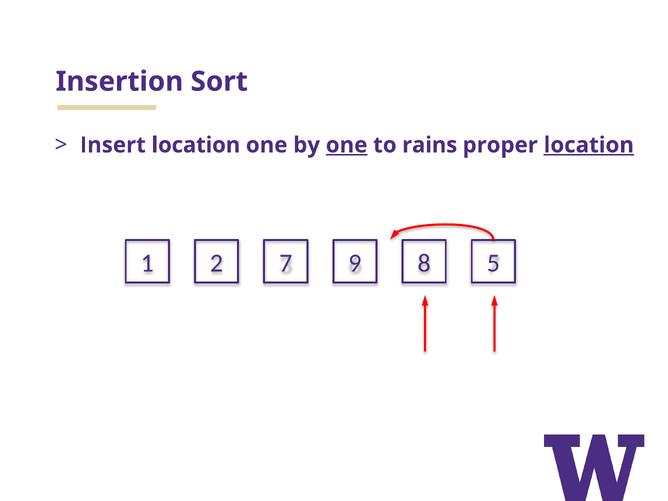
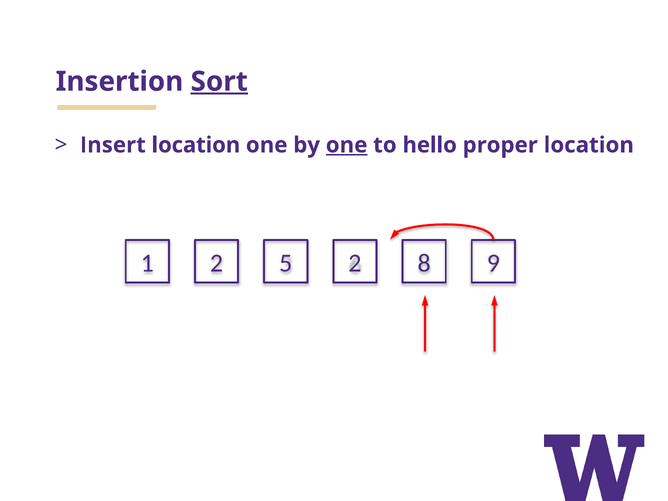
Sort underline: none -> present (219, 82)
rains: rains -> hello (430, 145)
location underline: present -> none (589, 145)
7: 7 -> 5 (286, 263)
2 9: 9 -> 2 (355, 263)
5: 5 -> 9 (493, 263)
